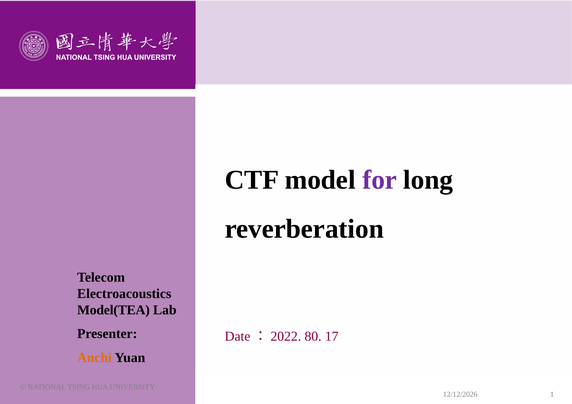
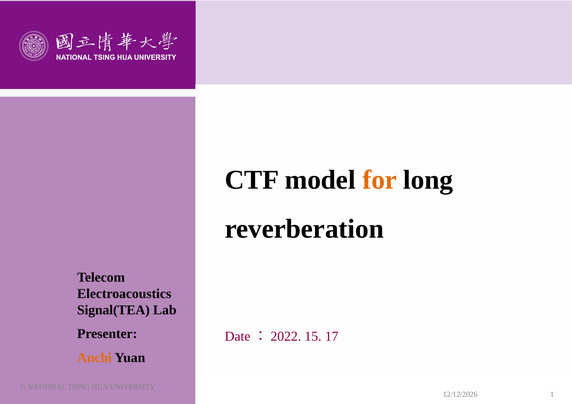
for colour: purple -> orange (380, 180)
Model(TEA: Model(TEA -> Signal(TEA (113, 310)
80: 80 -> 15 (313, 337)
